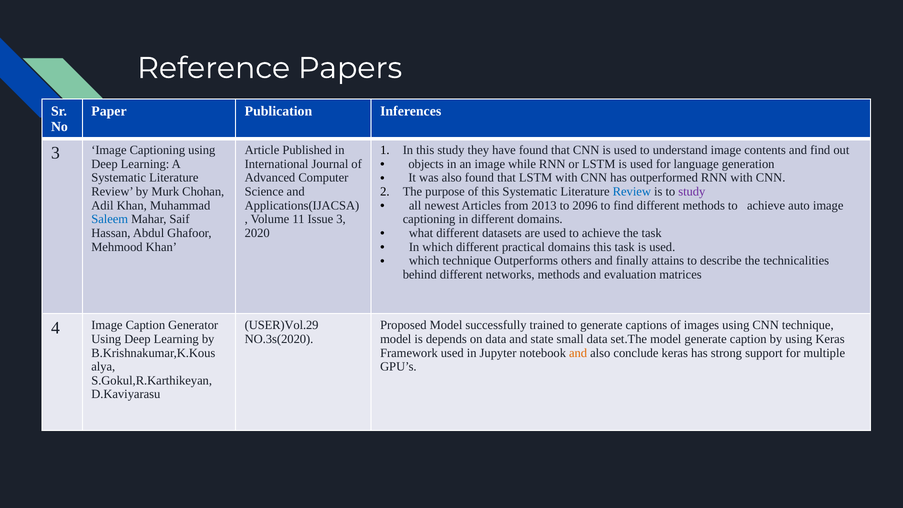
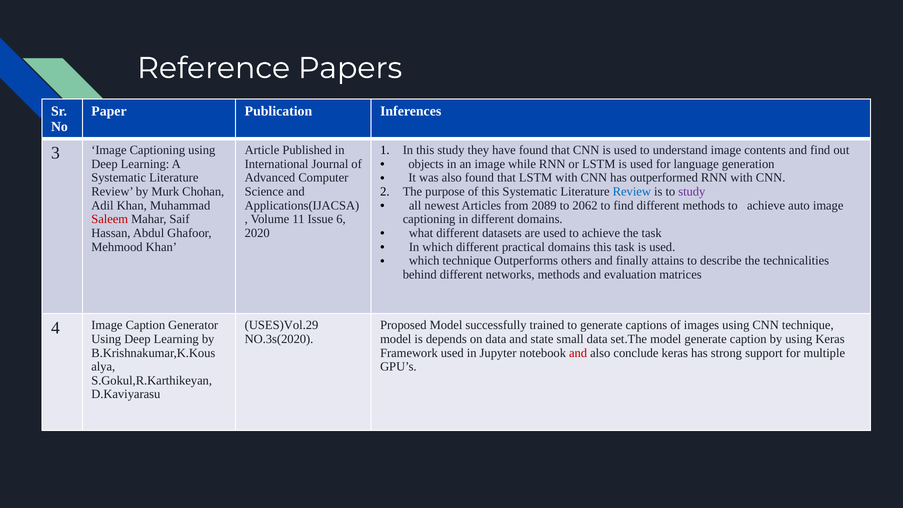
2013: 2013 -> 2089 (544, 205)
2096: 2096 -> 2062 (585, 205)
Saleem colour: blue -> red (110, 219)
Issue 3: 3 -> 6 (341, 219)
USER)Vol.29: USER)Vol.29 -> USES)Vol.29 (282, 325)
and colour: orange -> red (578, 353)
